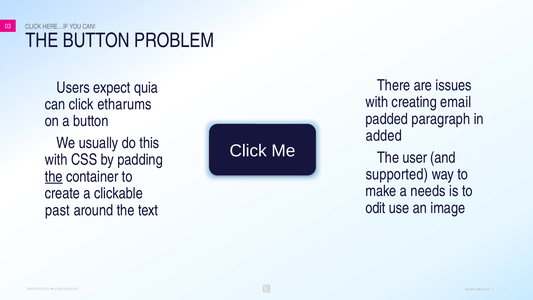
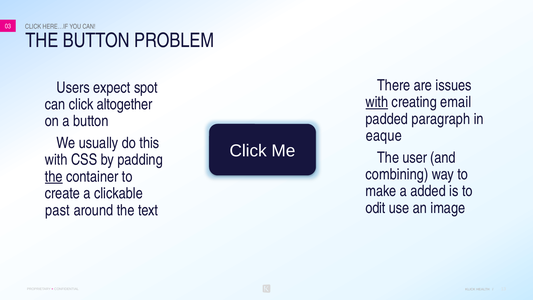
quia: quia -> spot (146, 87)
with underline: none -> present (377, 102)
etharums: etharums -> altogether (125, 104)
added: added -> eaque (384, 136)
supported: supported -> combining (397, 174)
needs: needs -> added (428, 191)
